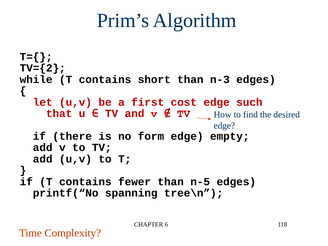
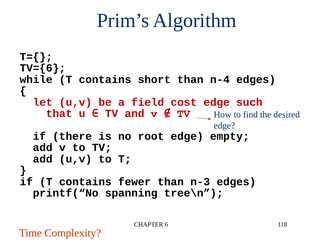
TV={2: TV={2 -> TV={6 (43, 68)
n-3: n-3 -> n-4 (220, 79)
first: first -> field (148, 102)
form: form -> root (151, 136)
n-5: n-5 -> n-3 (200, 182)
